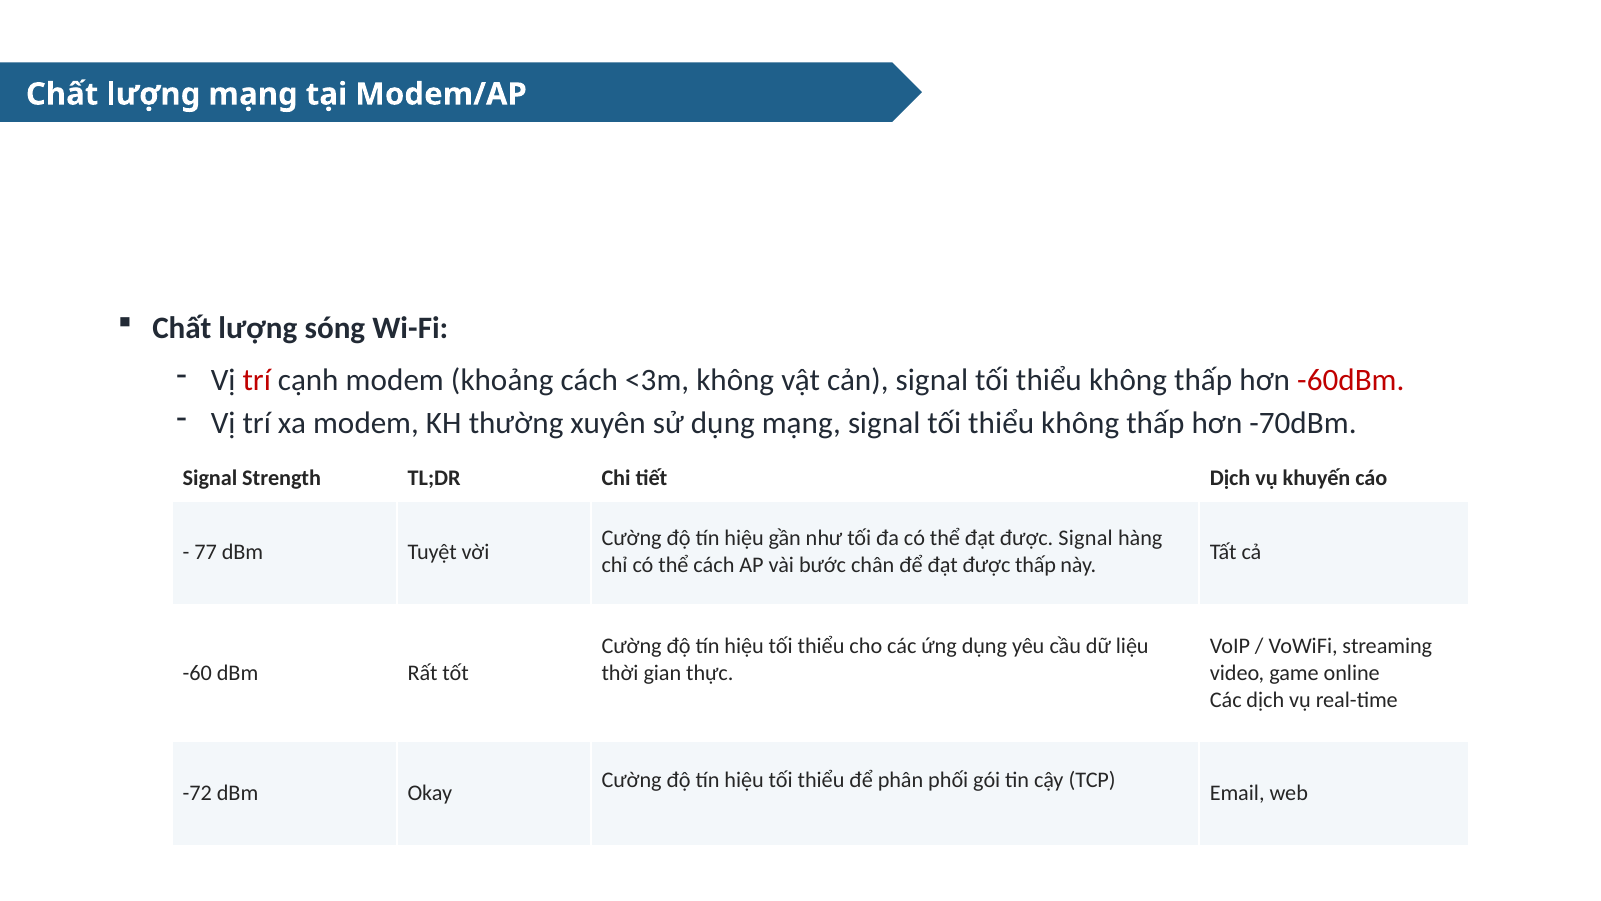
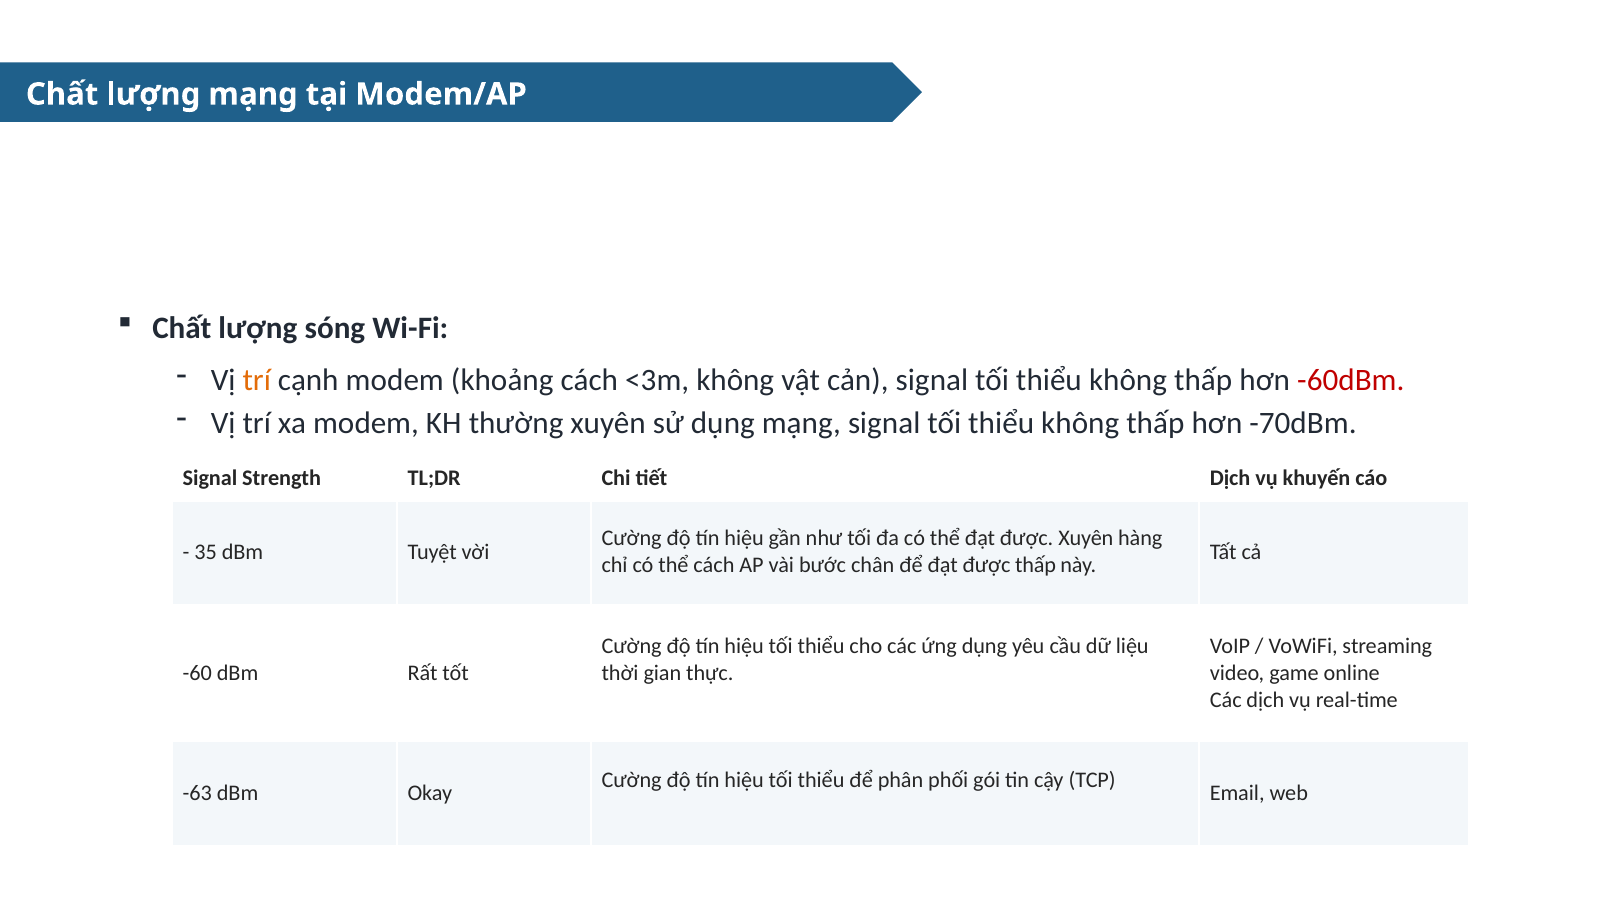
trí colour: red -> orange (257, 380)
được Signal: Signal -> Xuyên (1086, 538)
77: 77 -> 35 (206, 552)
-72: -72 -> -63 (197, 793)
